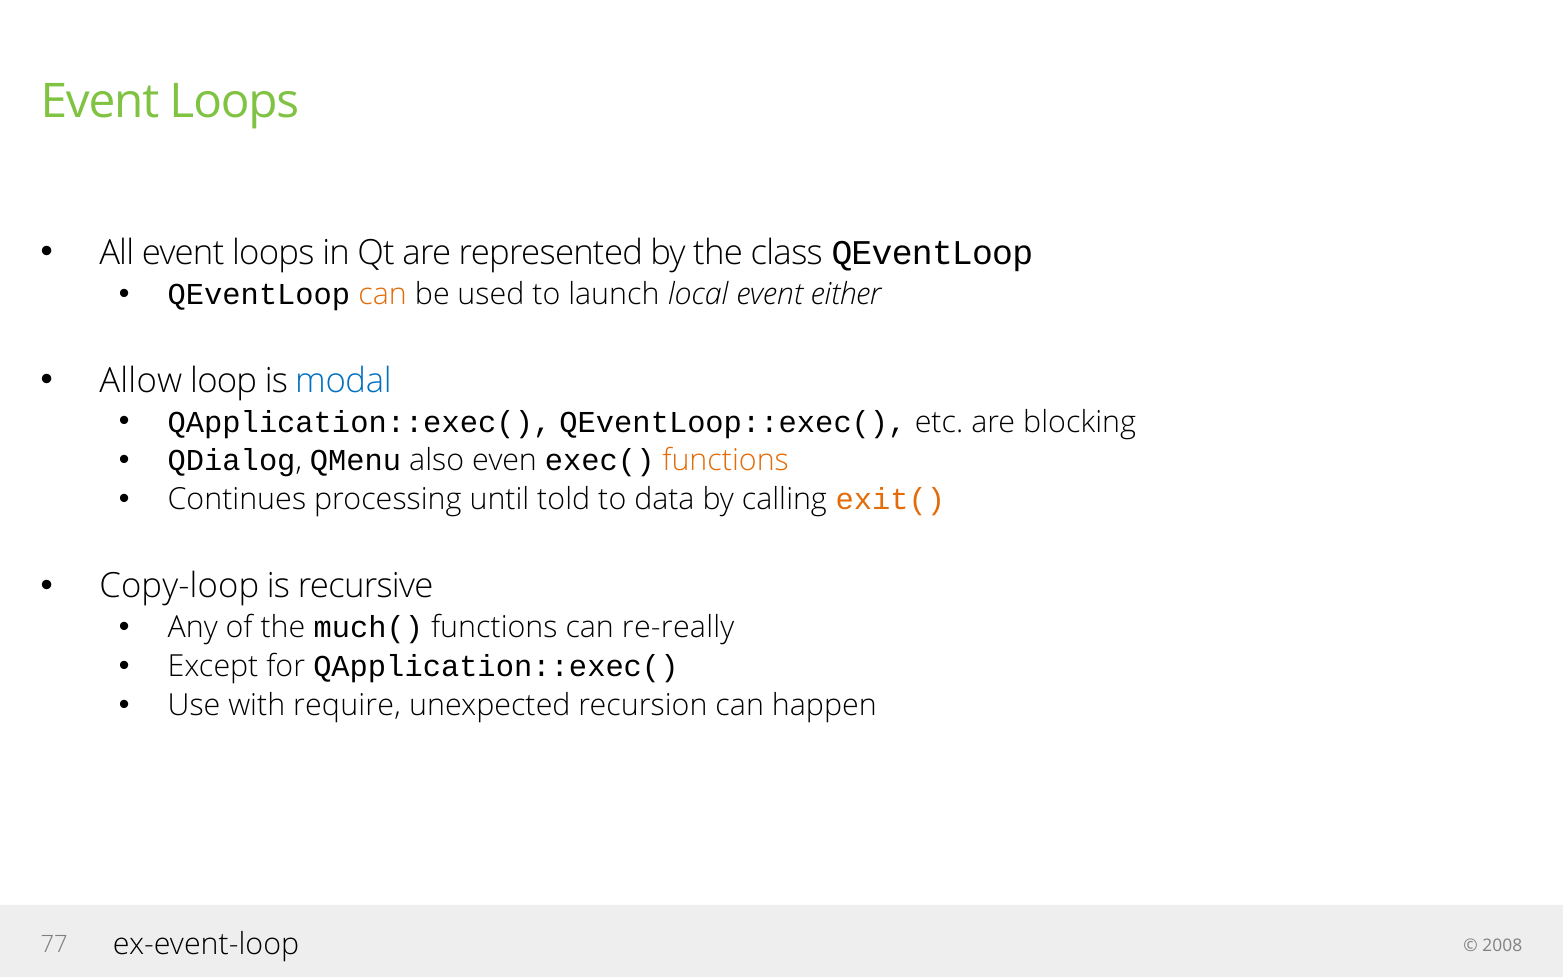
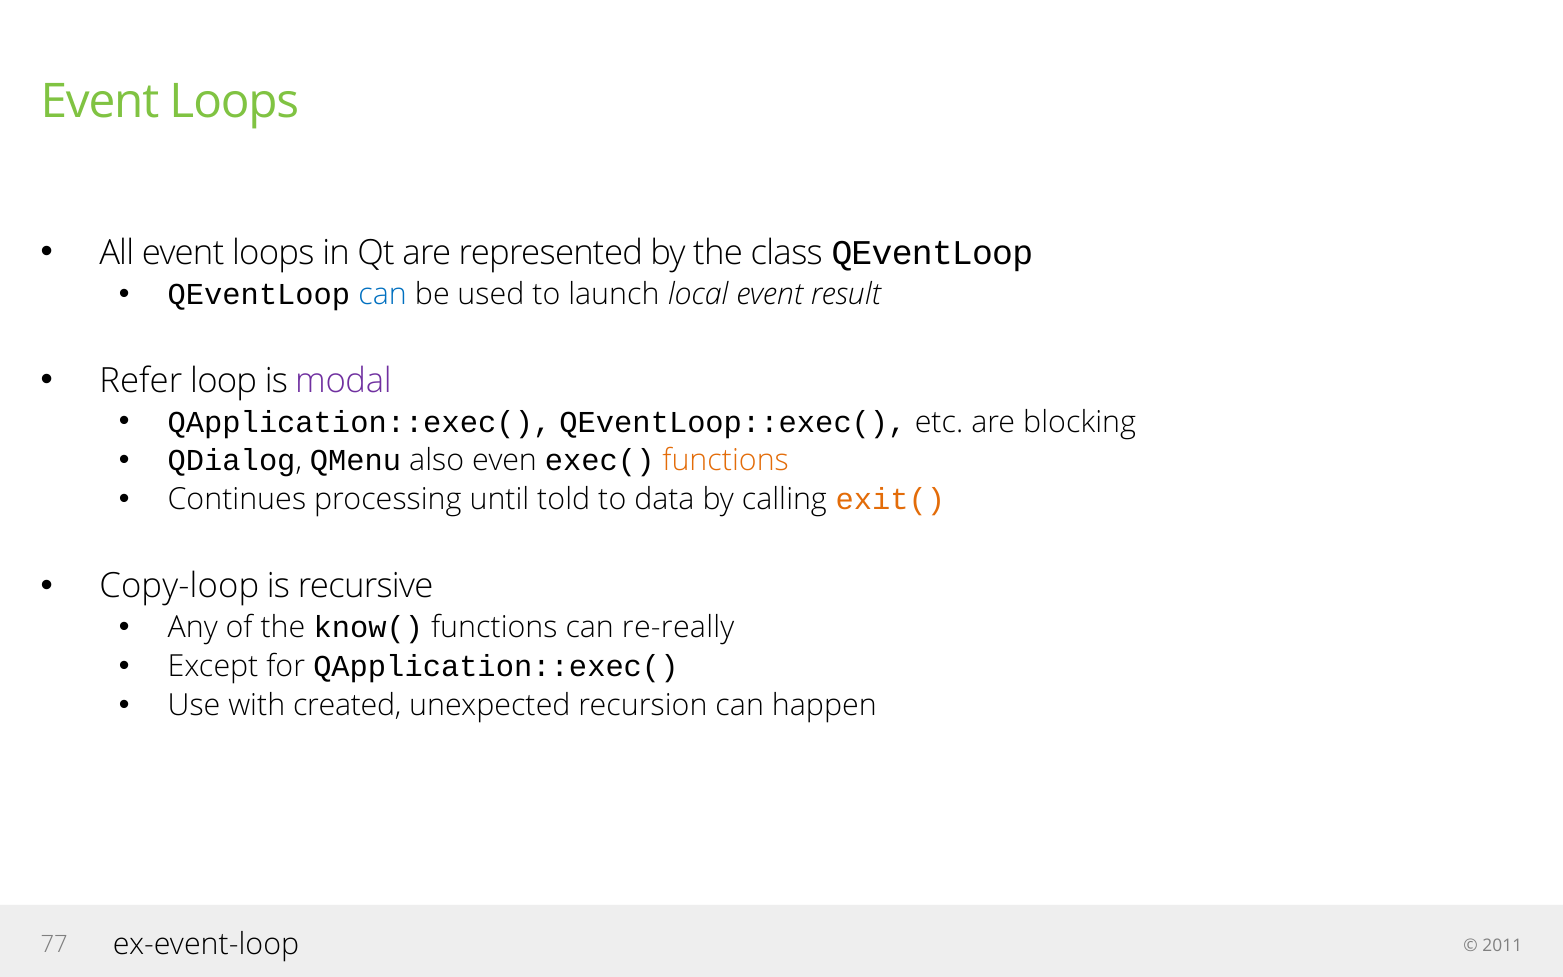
can colour: orange -> blue (383, 294)
either: either -> result (846, 294)
Allow: Allow -> Refer (141, 381)
modal colour: blue -> purple (343, 381)
much(: much( -> know( (368, 628)
require: require -> created (347, 706)
2008: 2008 -> 2011 (1502, 946)
